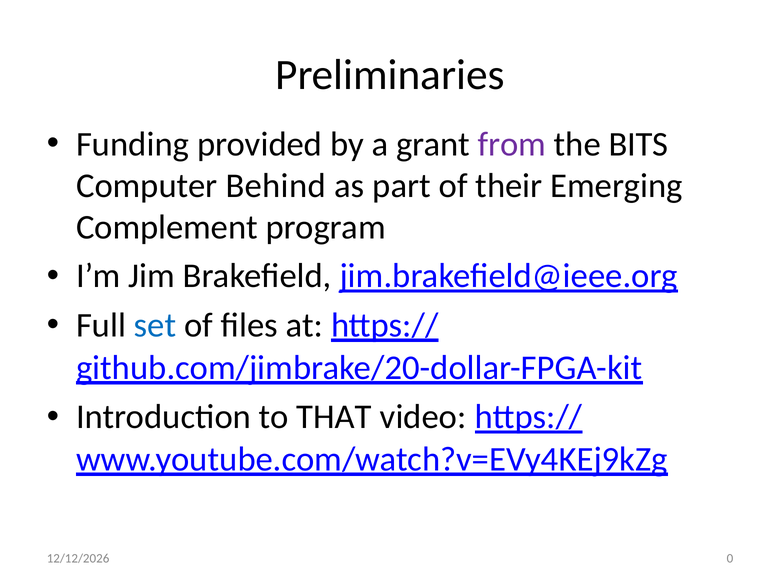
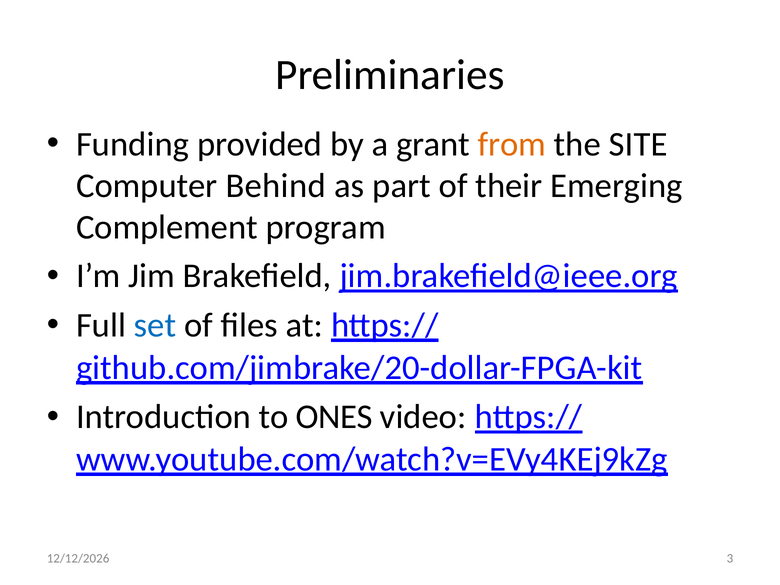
from colour: purple -> orange (512, 144)
BITS: BITS -> SITE (638, 144)
THAT: THAT -> ONES (334, 417)
0: 0 -> 3 (730, 559)
